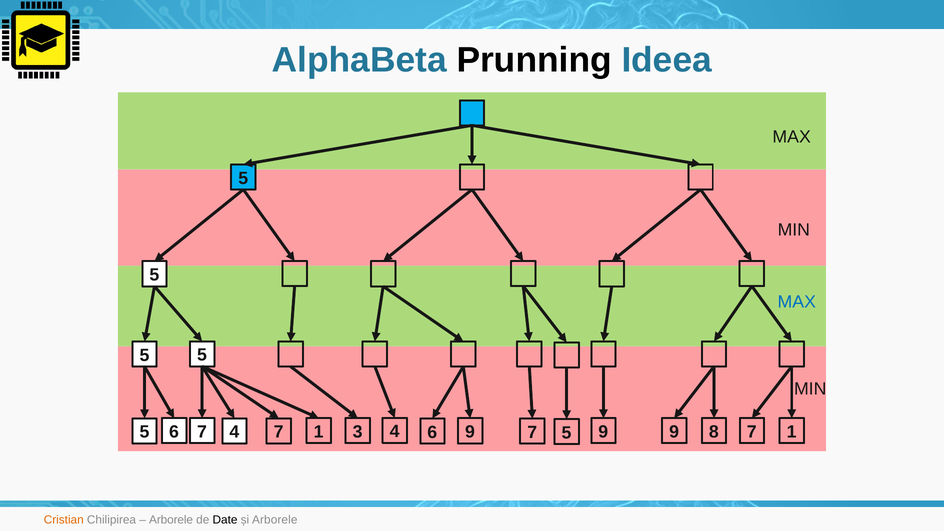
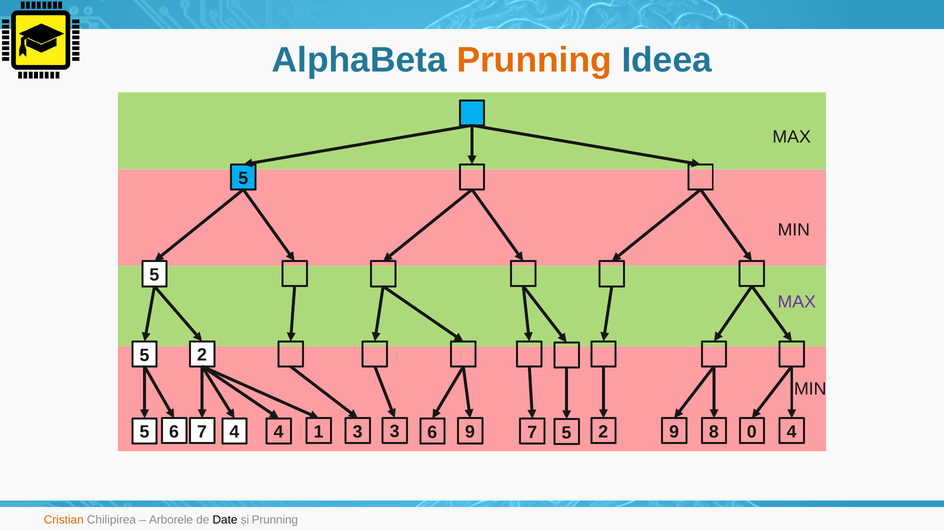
Prunning colour: black -> orange (534, 60)
MAX colour: blue -> purple (797, 302)
5: 5 -> 2 (202, 355)
3 9: 9 -> 2 (603, 432)
5 7: 7 -> 4 (279, 432)
4 1 4: 4 -> 3 (395, 432)
9 7: 7 -> 0 (752, 432)
9 1: 1 -> 4 (792, 432)
și Arborele: Arborele -> Prunning (275, 520)
